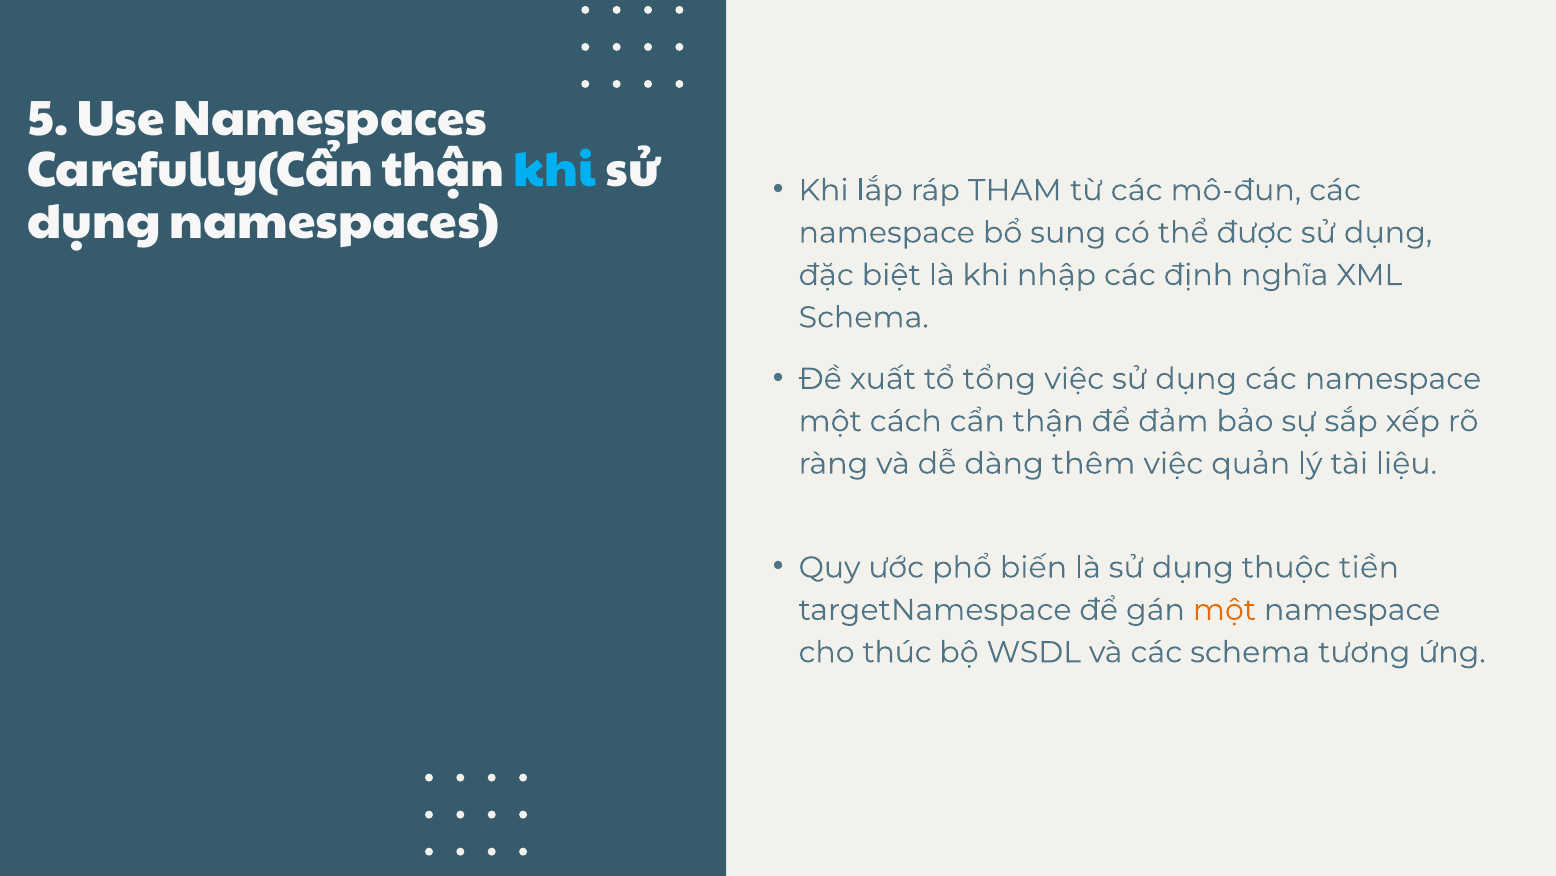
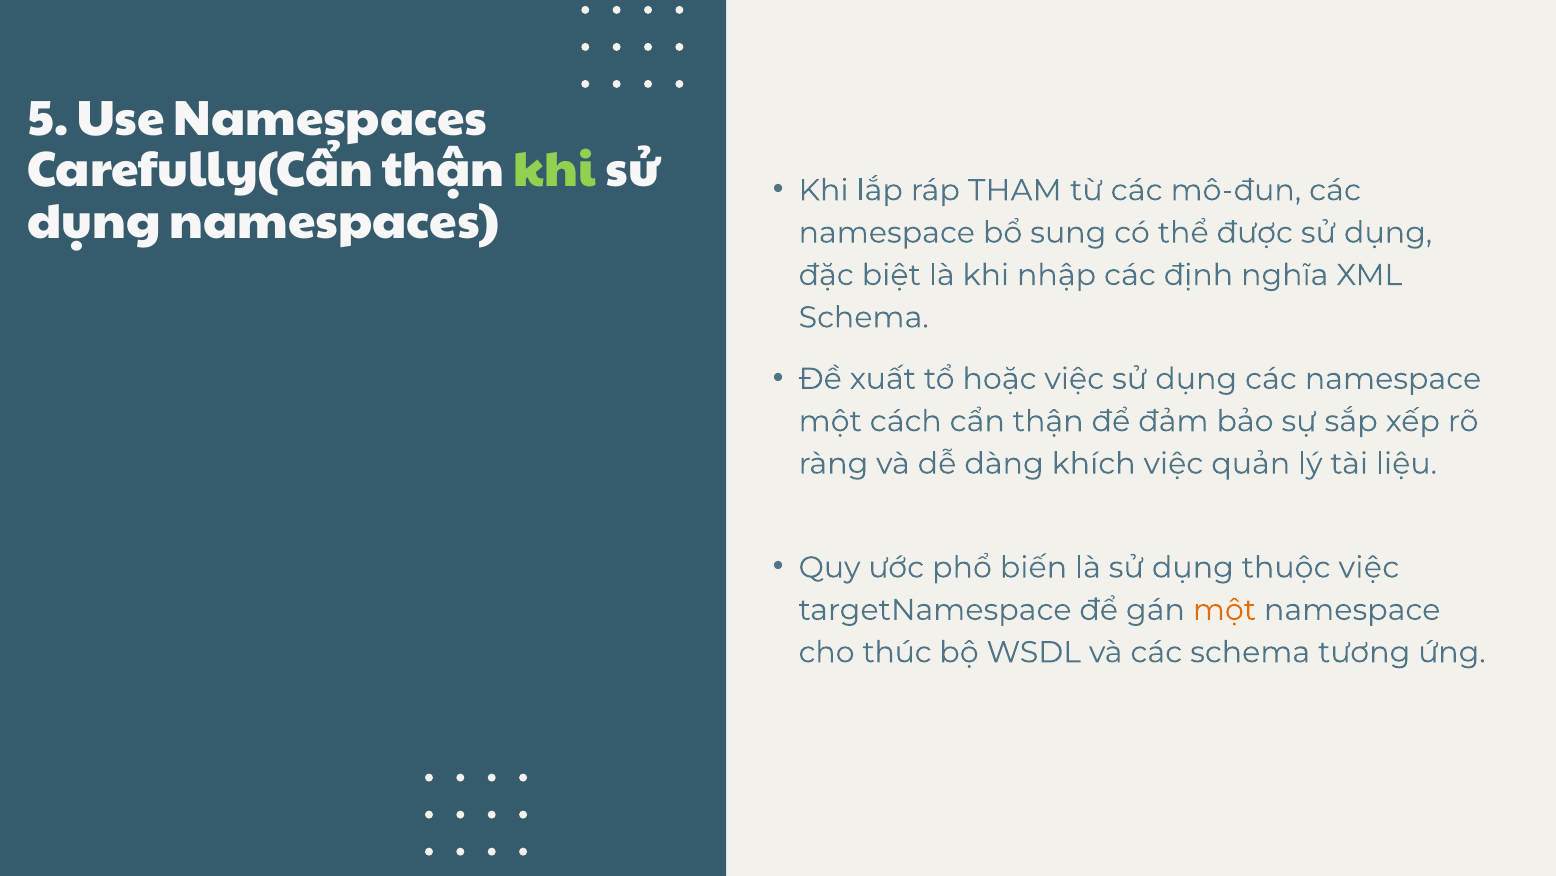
khi colour: light blue -> light green (555, 170)
tổng: tổng -> hoặc (1000, 379)
thêm: thêm -> khích (1094, 463)
thuộc tiền: tiền -> việc (1369, 567)
